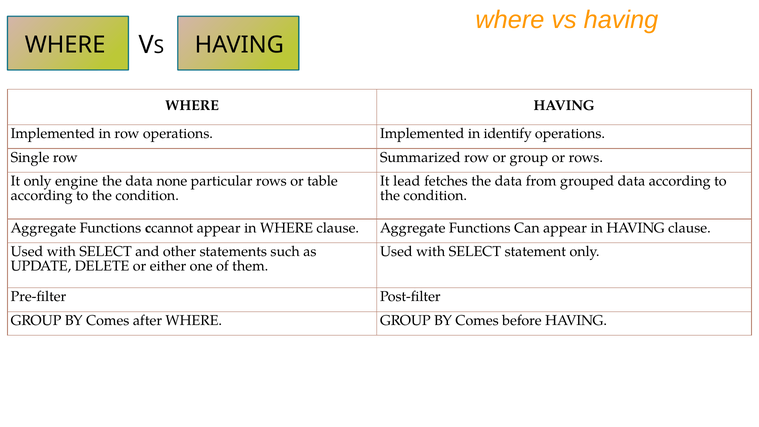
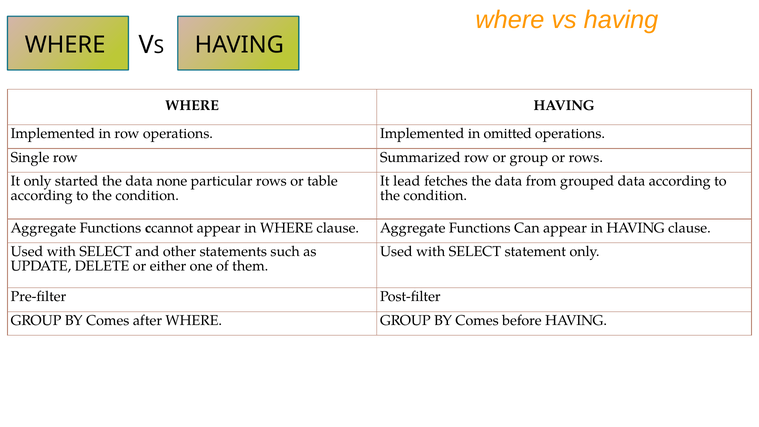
identify: identify -> omitted (508, 134)
engine: engine -> started (77, 181)
